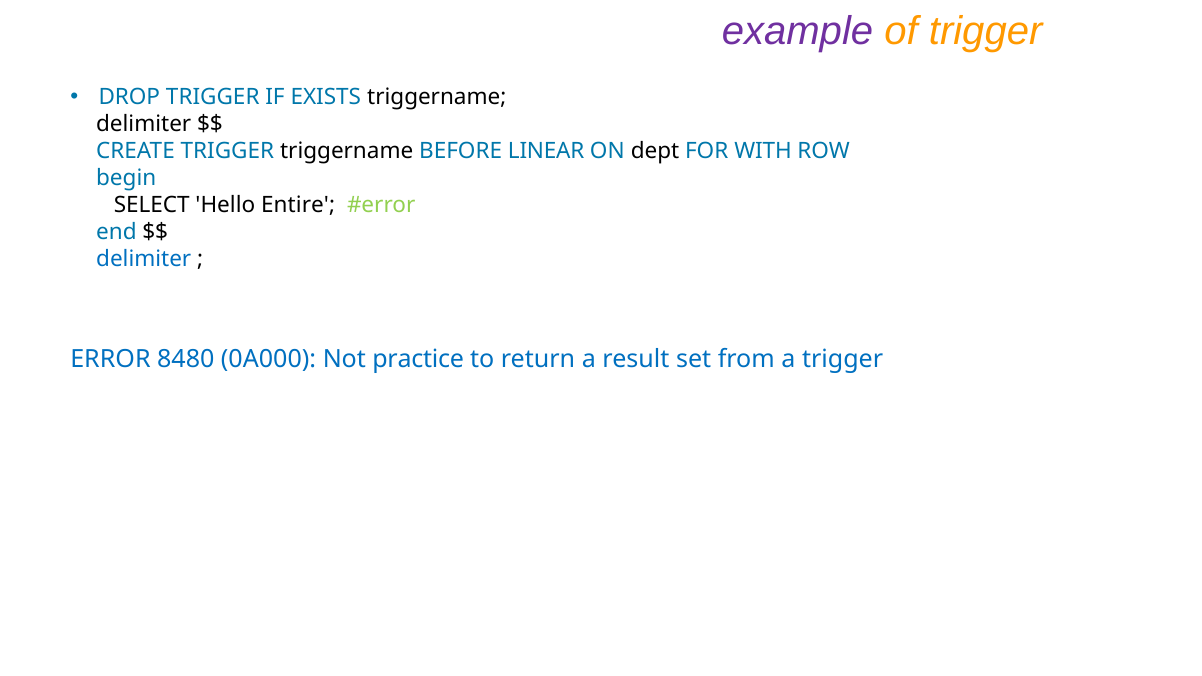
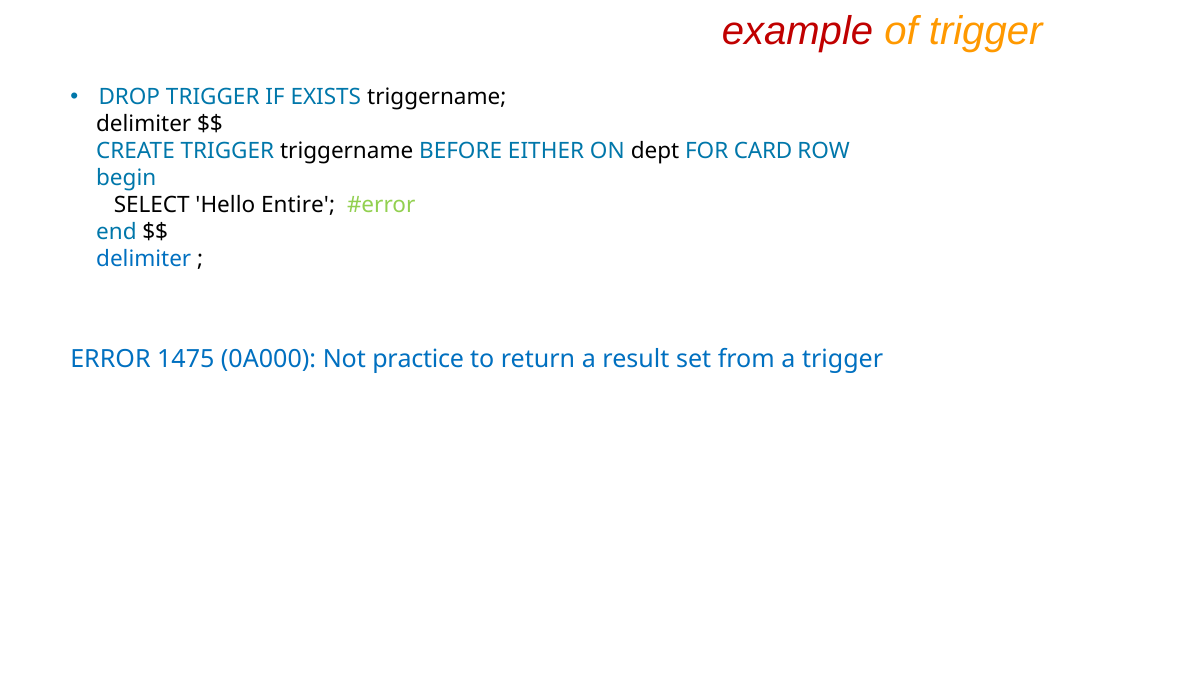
example colour: purple -> red (797, 31)
LINEAR: LINEAR -> EITHER (546, 151)
WITH: WITH -> CARD (763, 151)
8480: 8480 -> 1475 (186, 359)
